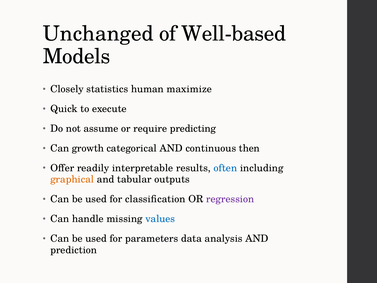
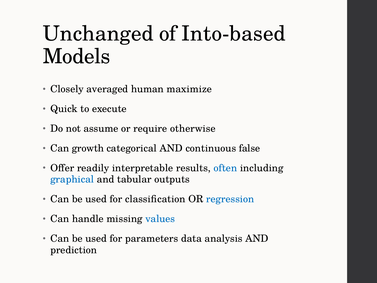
Well-based: Well-based -> Into-based (234, 34)
statistics: statistics -> averaged (107, 89)
predicting: predicting -> otherwise (193, 128)
then: then -> false (249, 148)
graphical colour: orange -> blue (72, 179)
regression colour: purple -> blue (230, 199)
